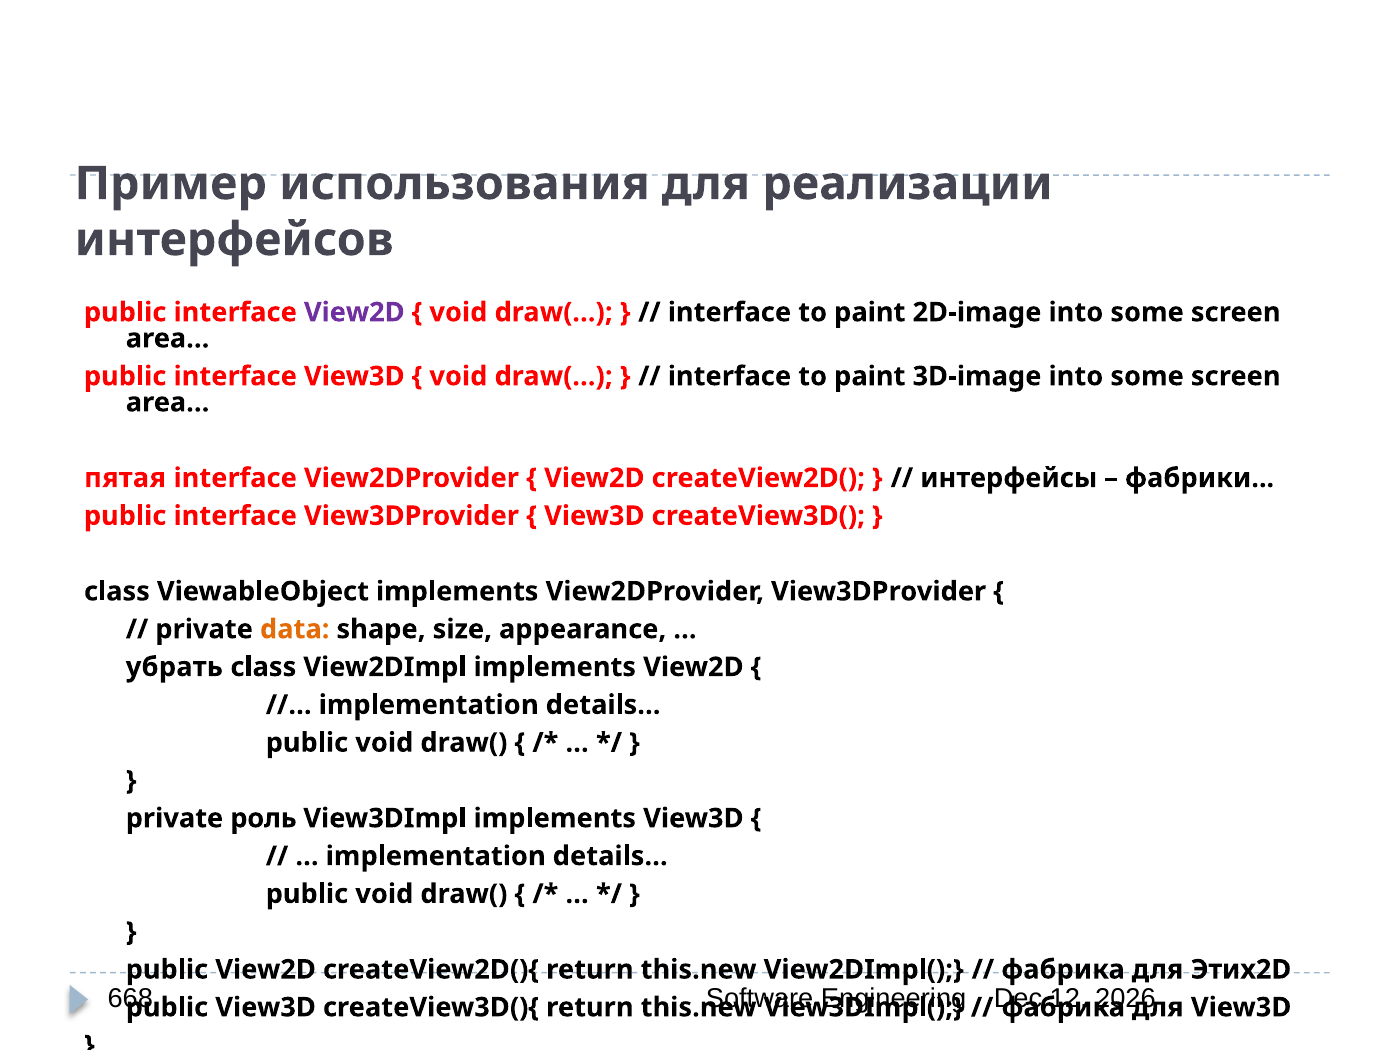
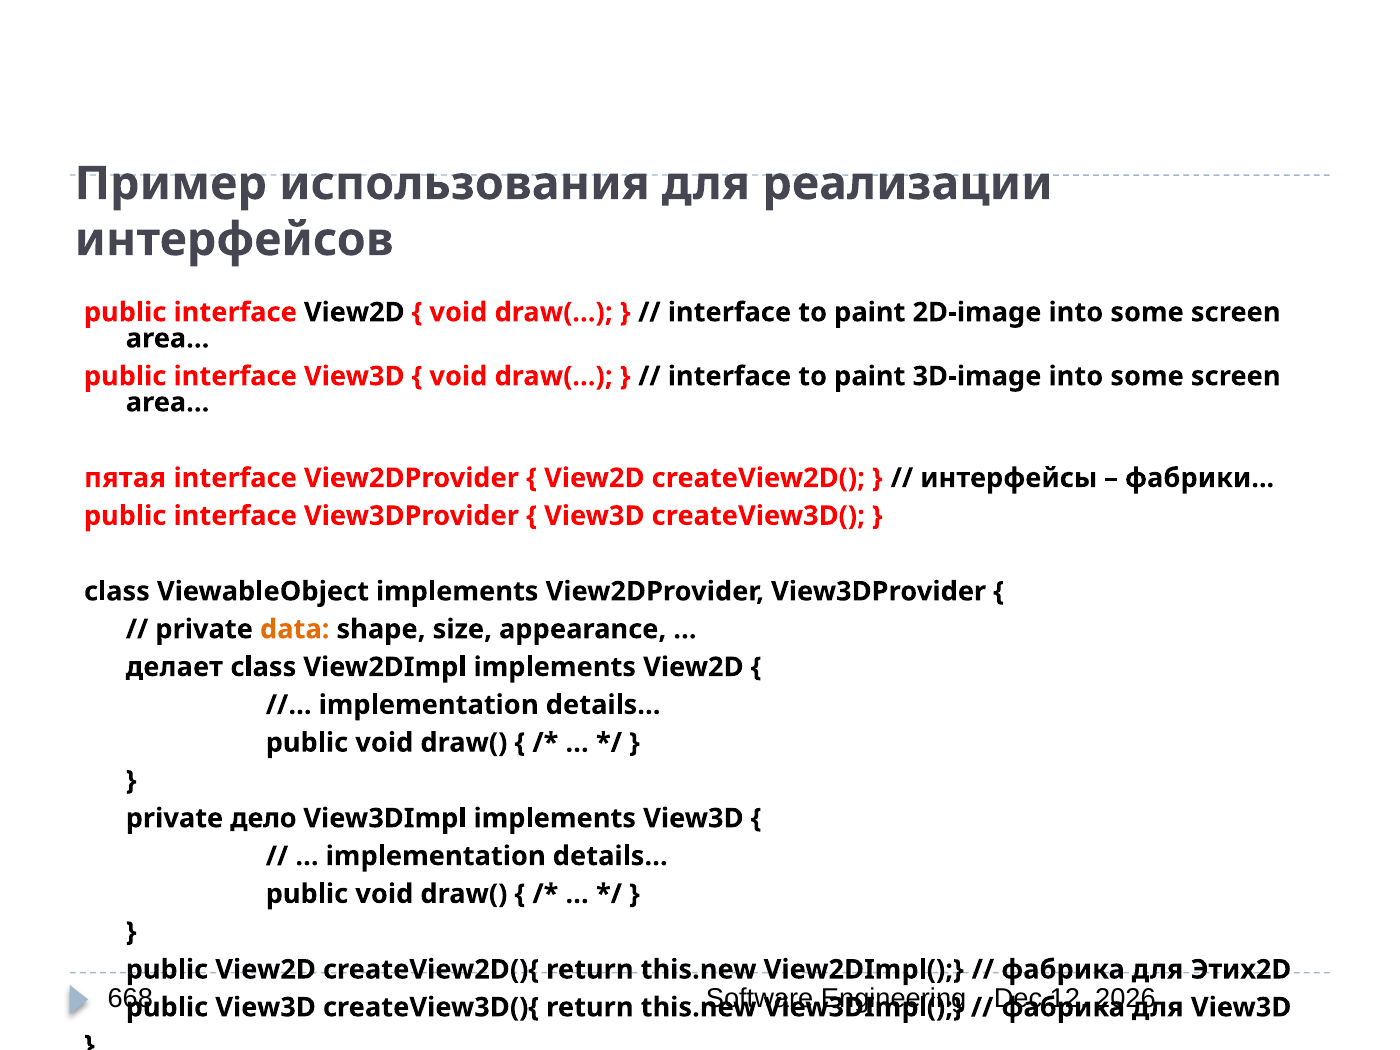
View2D colour: purple -> black (354, 312)
убрать: убрать -> делает (174, 667)
роль: роль -> дело (263, 818)
